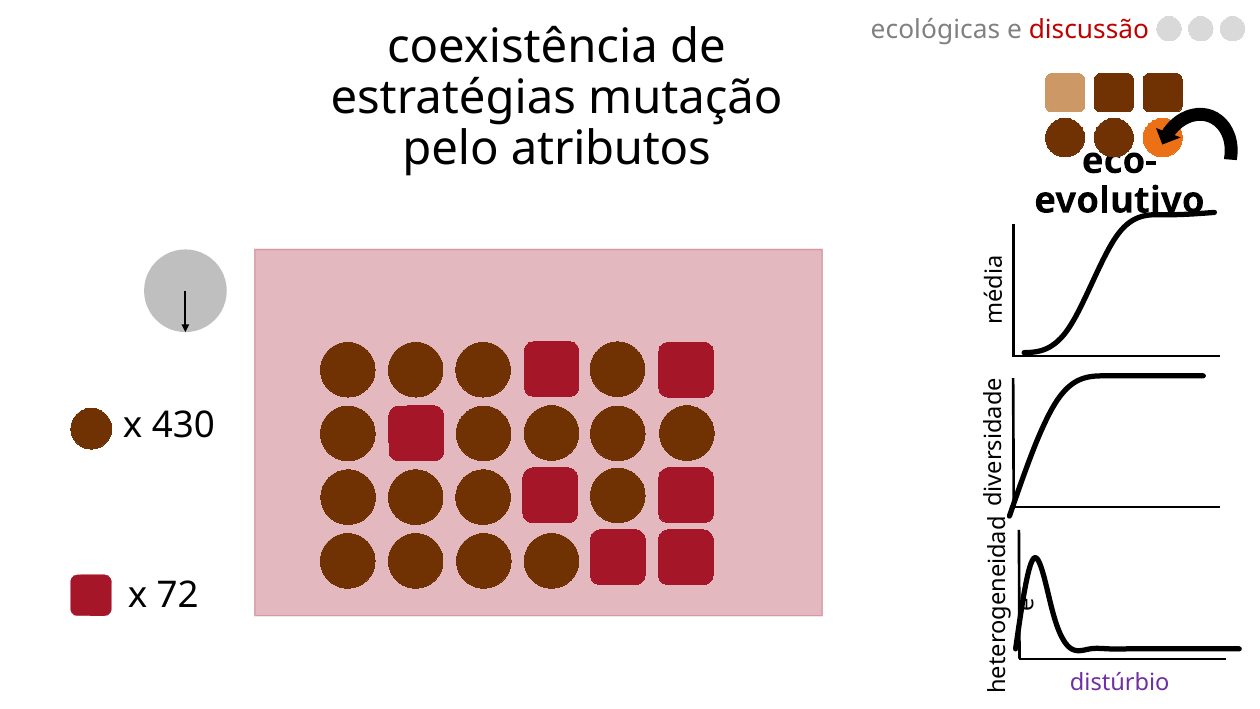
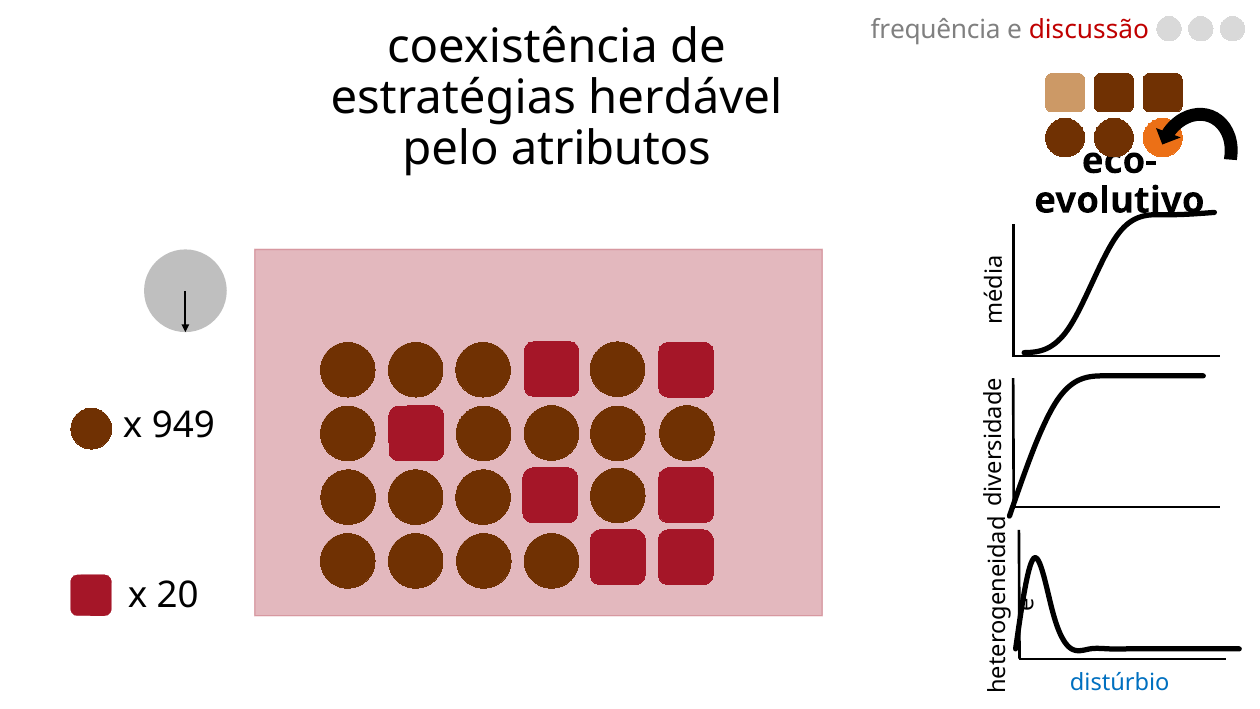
ecológicas: ecológicas -> frequência (936, 30)
mutação: mutação -> herdável (685, 98)
430: 430 -> 949 (183, 425)
72: 72 -> 20 (178, 595)
distúrbio colour: purple -> blue (1120, 682)
